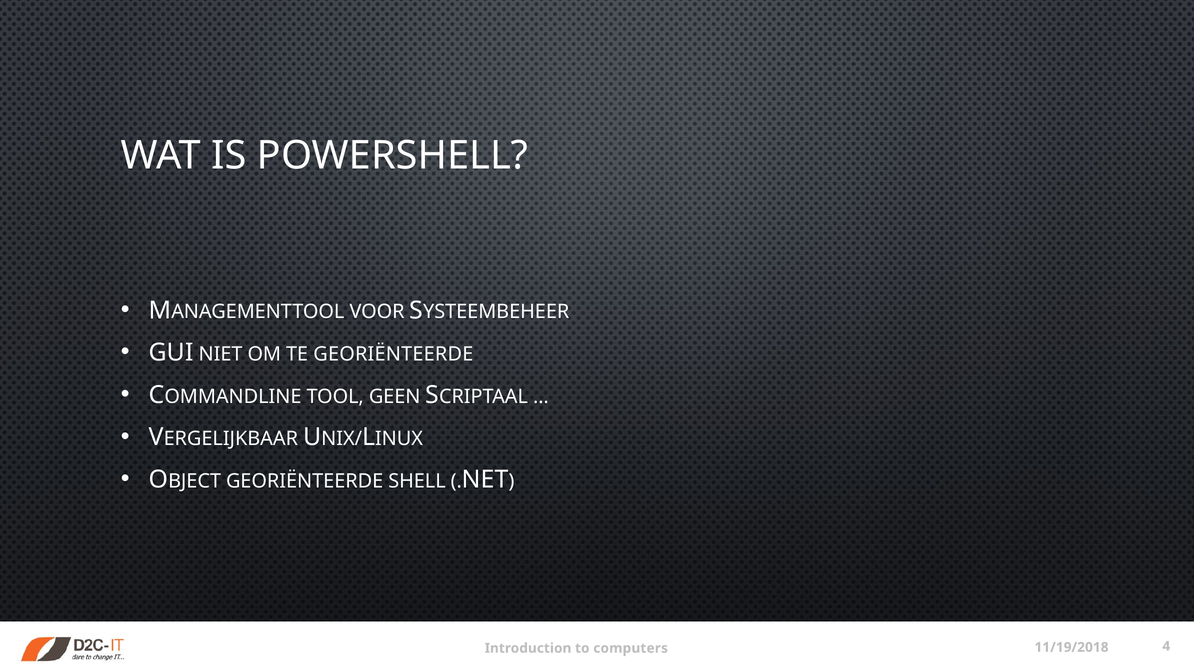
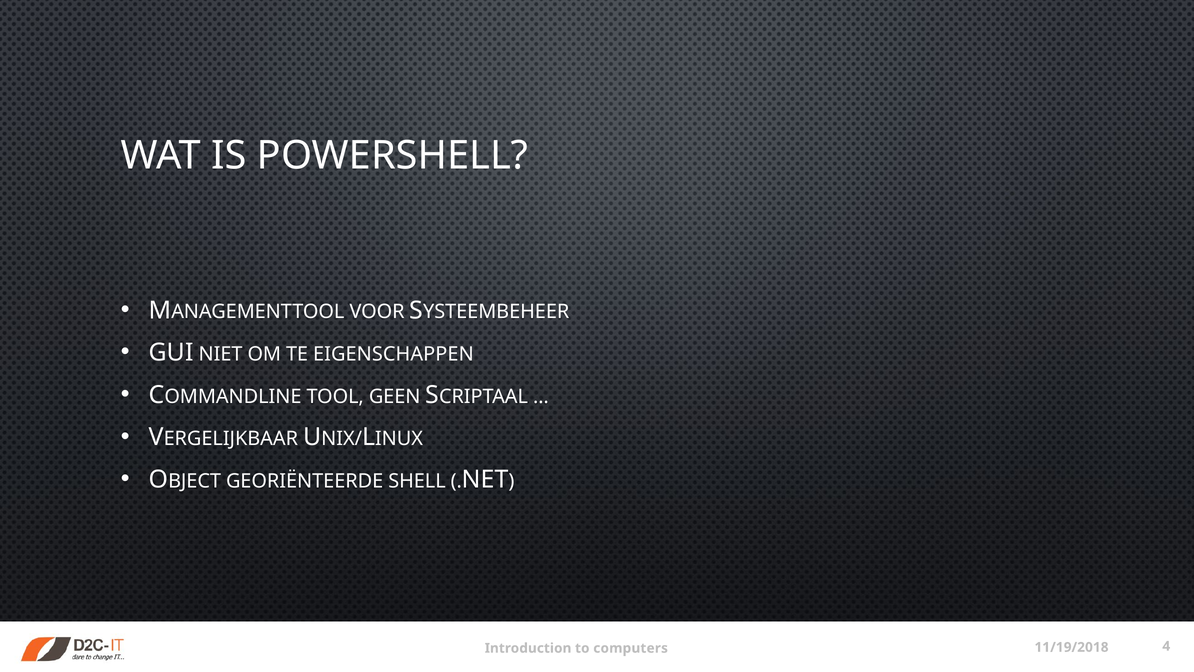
TE GEORIËNTEERDE: GEORIËNTEERDE -> EIGENSCHAPPEN (393, 354)
